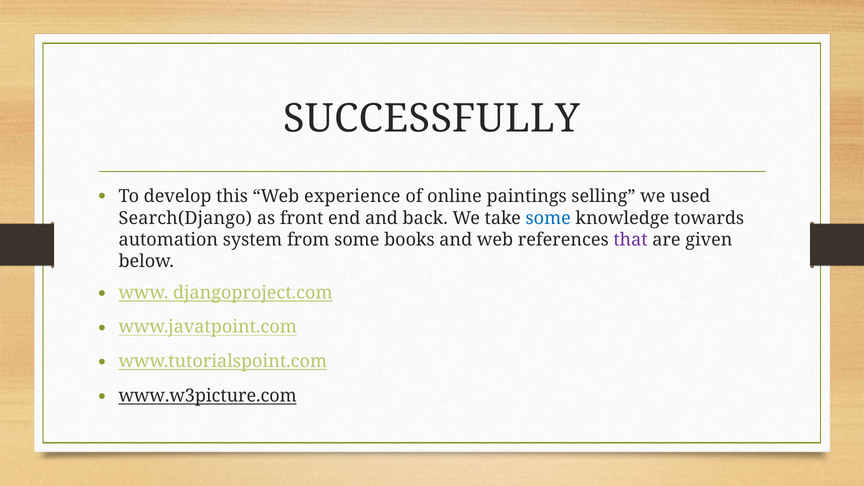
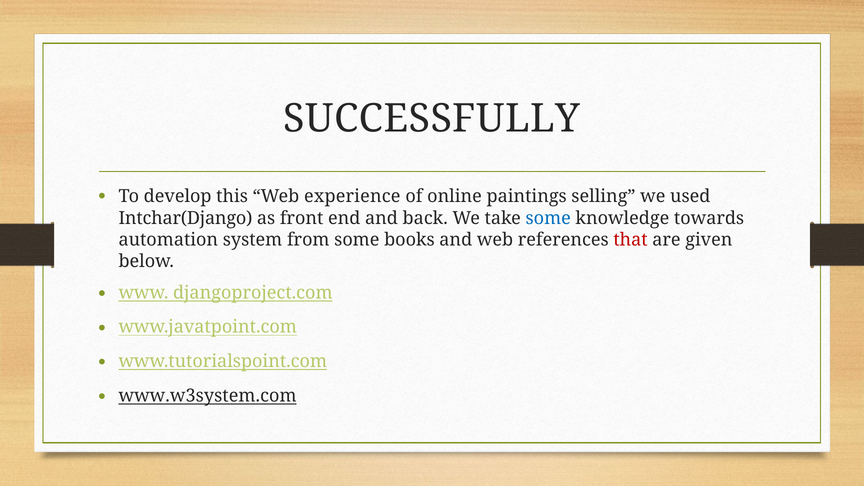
Search(Django: Search(Django -> Intchar(Django (185, 218)
that colour: purple -> red (631, 240)
www.w3picture.com: www.w3picture.com -> www.w3system.com (208, 396)
